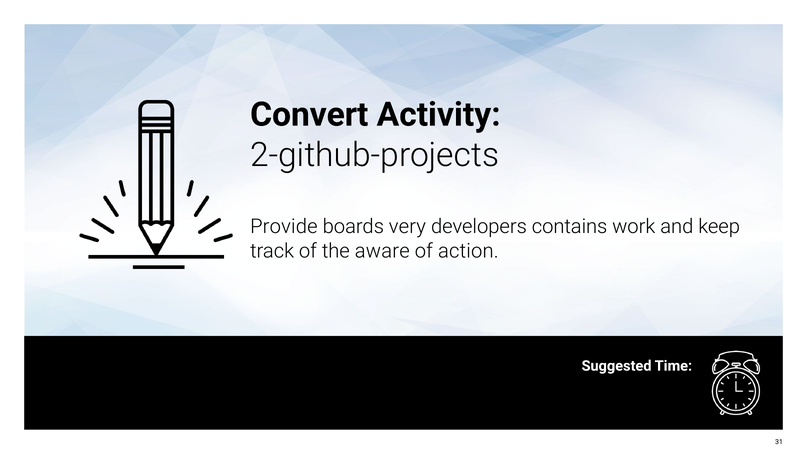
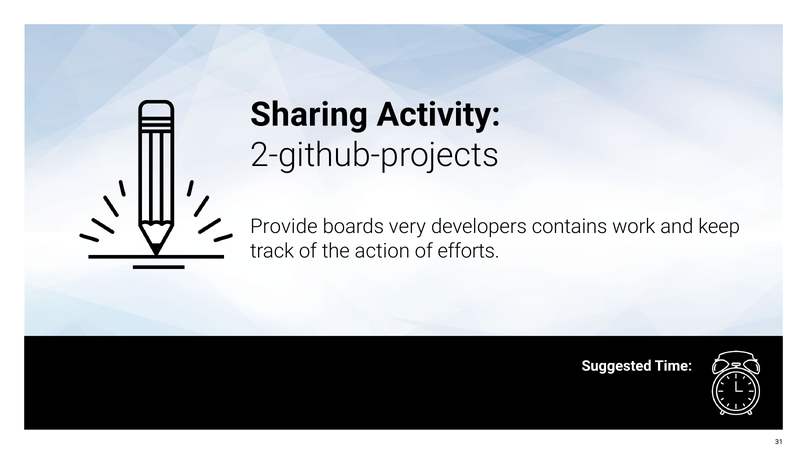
Convert: Convert -> Sharing (309, 115)
aware: aware -> action (382, 251)
action: action -> efforts (469, 251)
